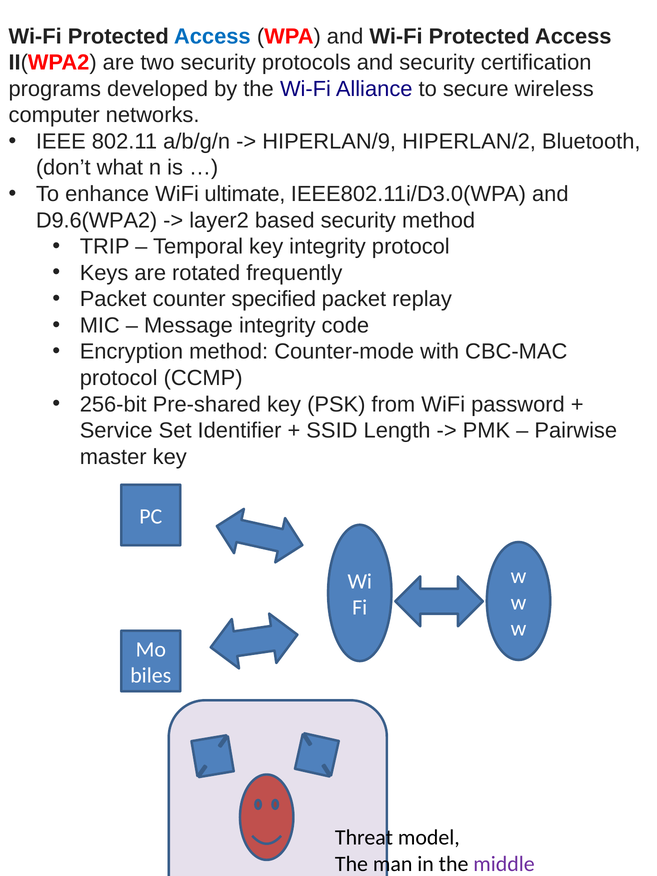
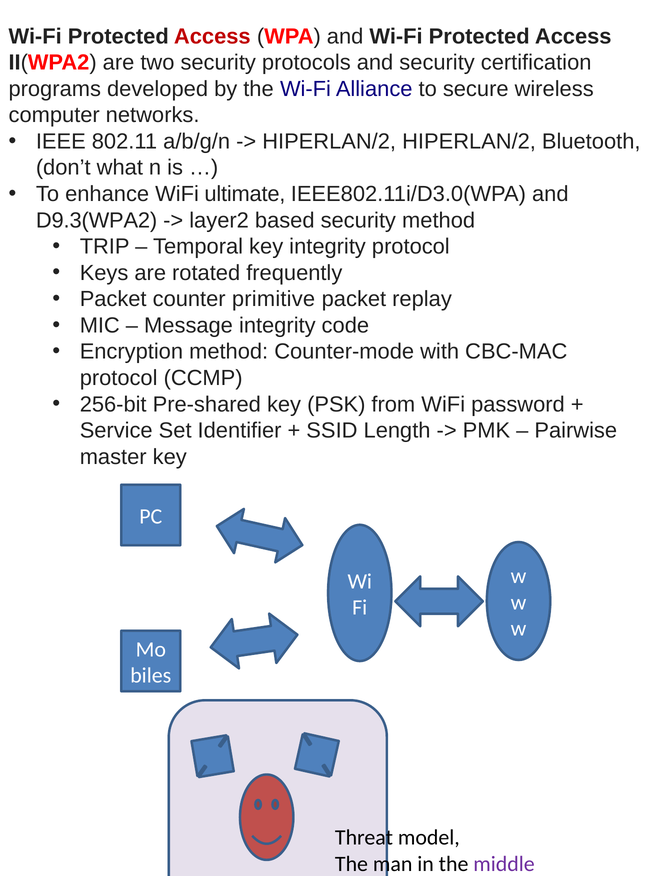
Access colour: blue -> red (212, 36)
HIPERLAN/9: HIPERLAN/9 -> HIPERLAN/2 (329, 141)
D9.6(WPA2: D9.6(WPA2 -> D9.3(WPA2 (97, 220)
specified: specified -> primitive (274, 299)
